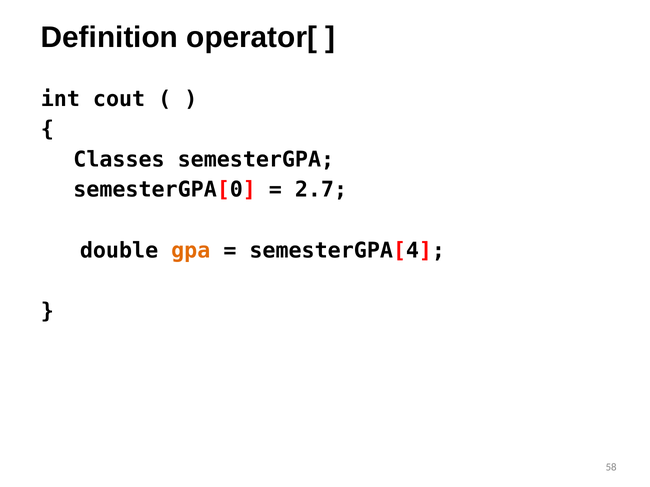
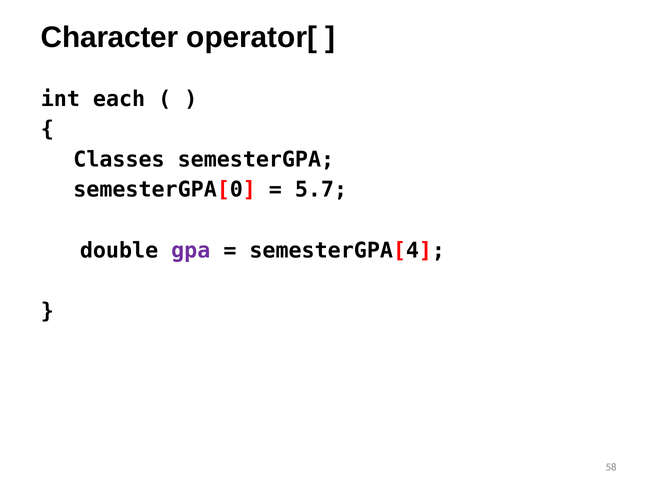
Definition: Definition -> Character (110, 38)
cout: cout -> each (119, 99)
2.7: 2.7 -> 5.7 (321, 190)
gpa colour: orange -> purple (191, 251)
